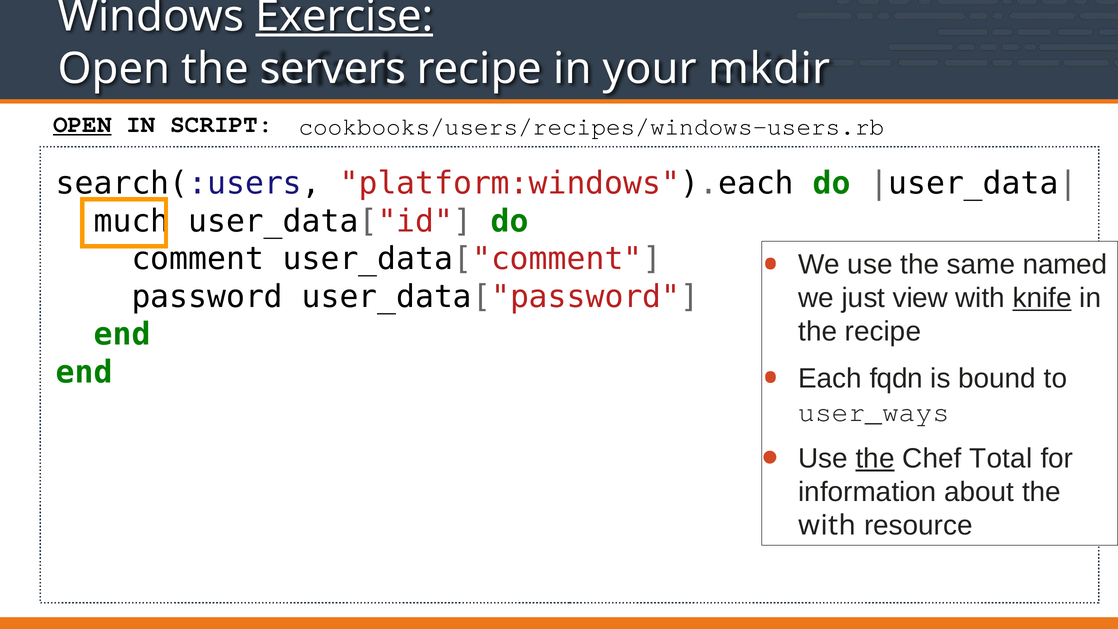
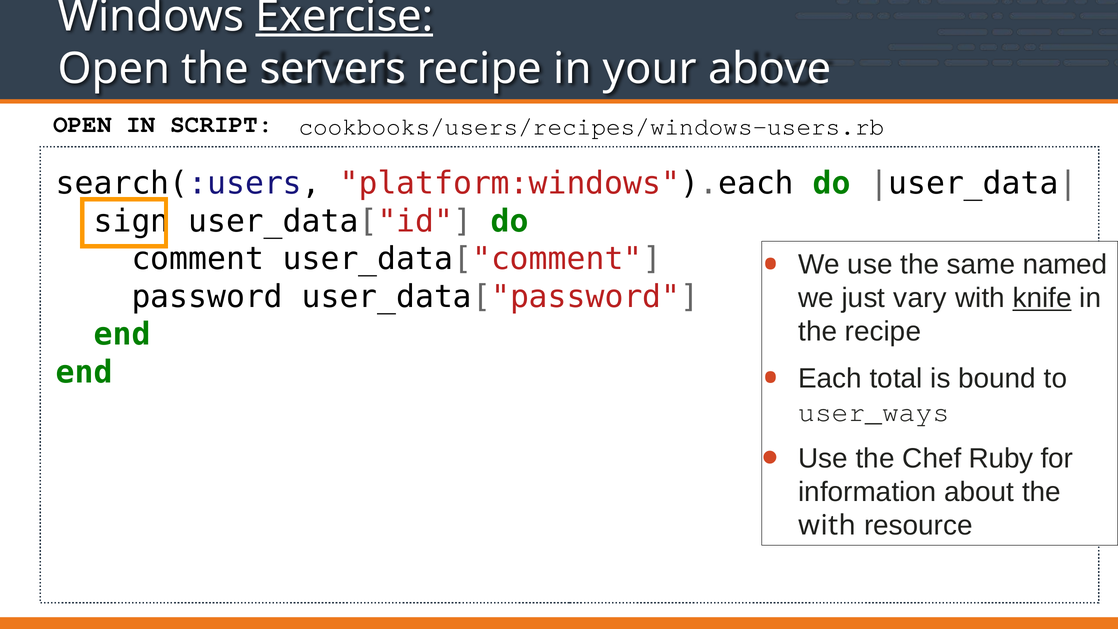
mkdir: mkdir -> above (770, 69)
OPEN underline: present -> none (82, 124)
much: much -> sign (132, 221)
view: view -> vary (920, 298)
fqdn: fqdn -> total (896, 378)
the underline: present -> none (875, 458)
Total: Total -> Ruby (1001, 458)
